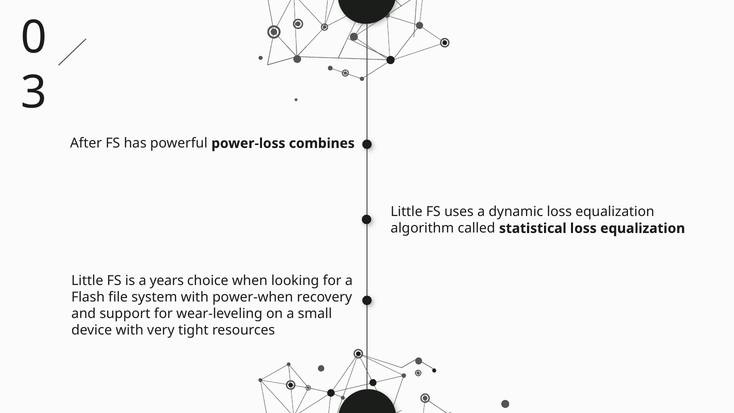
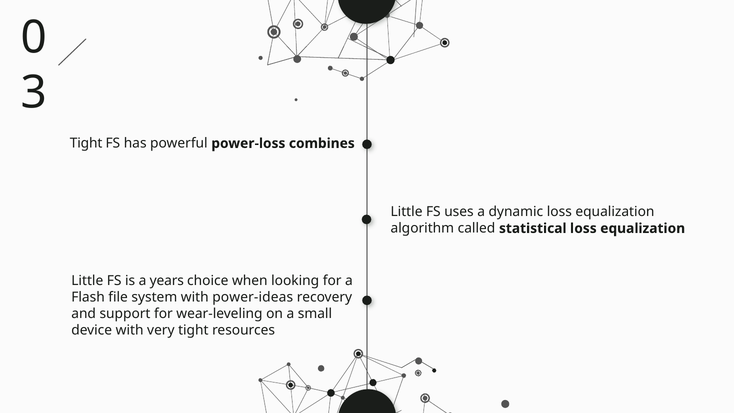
After: After -> Tight (86, 143)
power-when: power-when -> power-ideas (253, 297)
